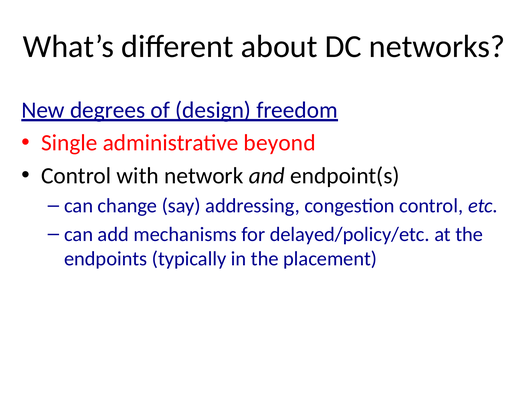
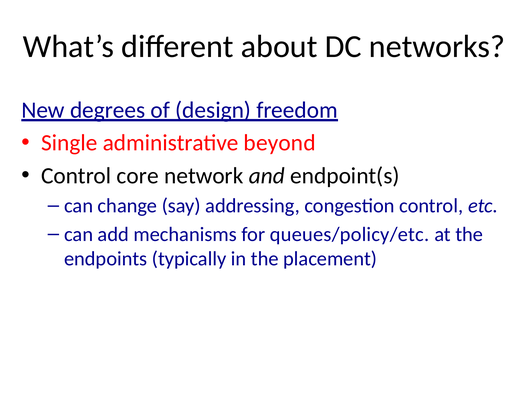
with: with -> core (138, 176)
delayed/policy/etc: delayed/policy/etc -> queues/policy/etc (350, 235)
